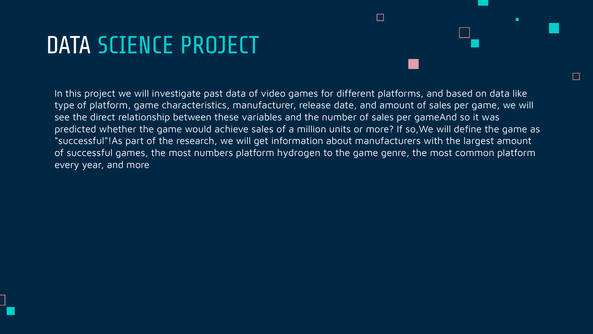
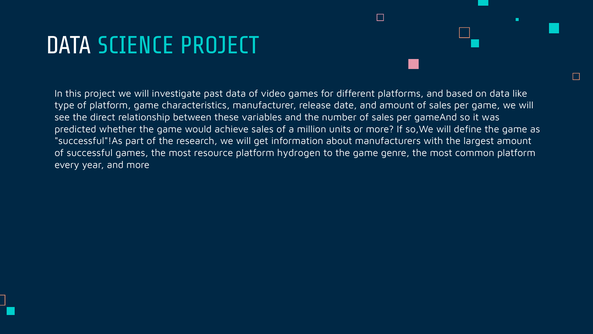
numbers: numbers -> resource (214, 153)
